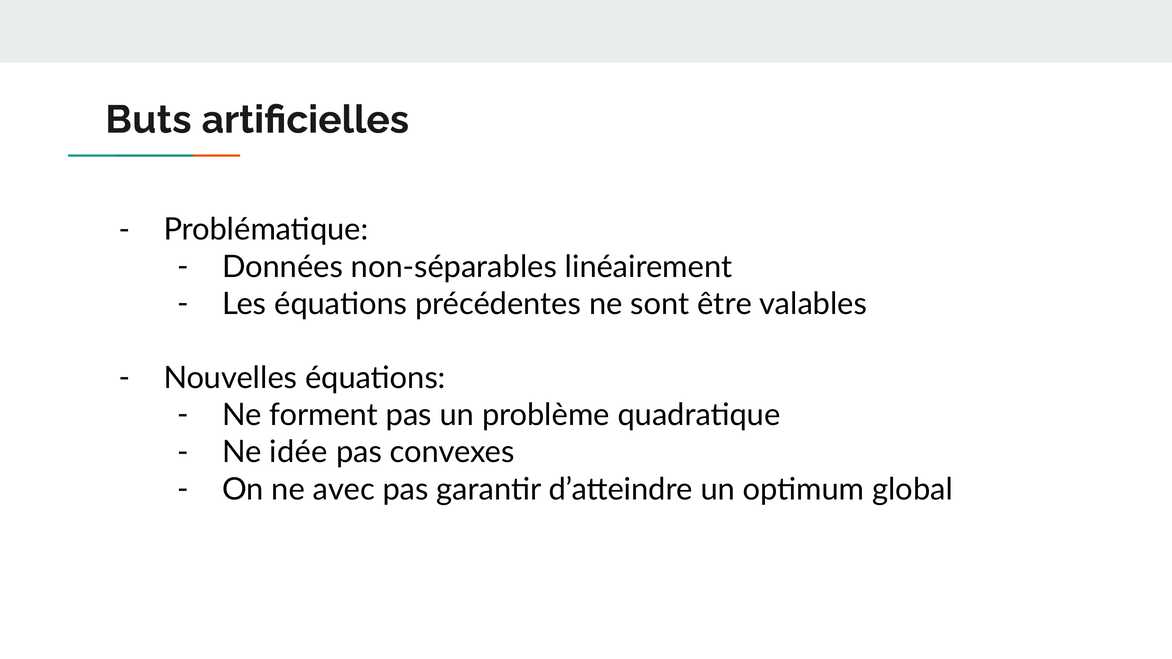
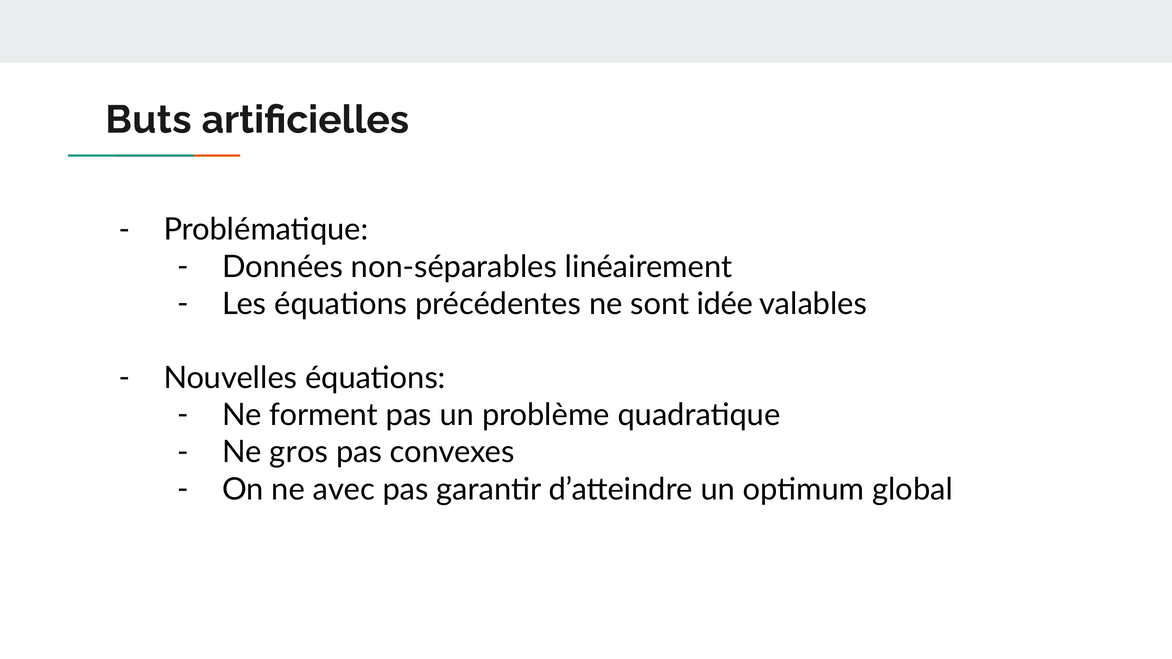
être: être -> idée (725, 304)
idée: idée -> gros (299, 452)
